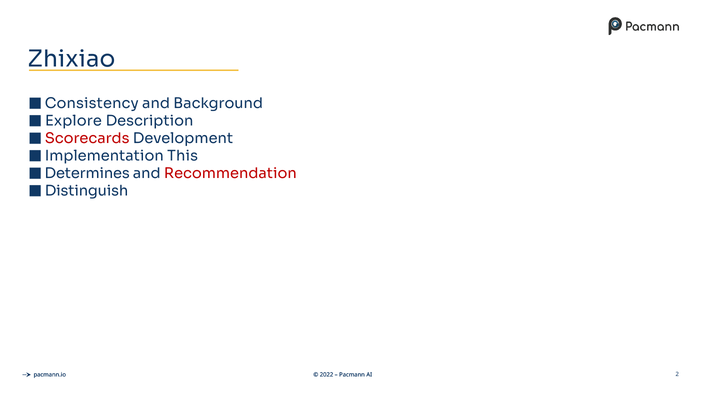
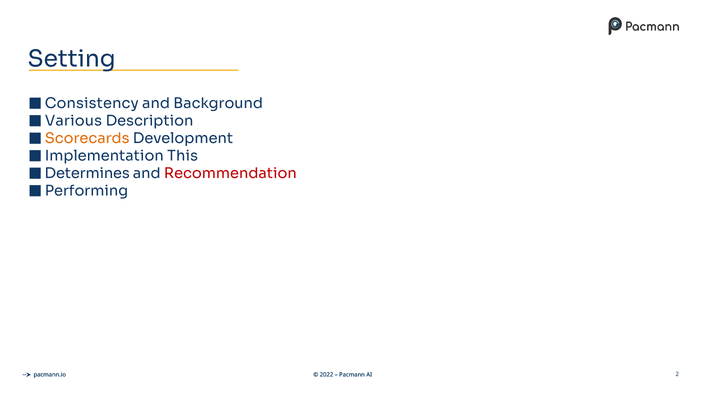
Zhixiao: Zhixiao -> Setting (72, 59)
Explore: Explore -> Various (73, 121)
Scorecards colour: red -> orange (87, 139)
Distinguish: Distinguish -> Performing (86, 191)
